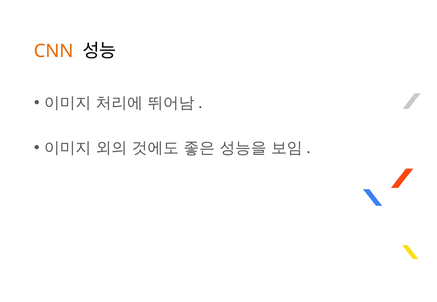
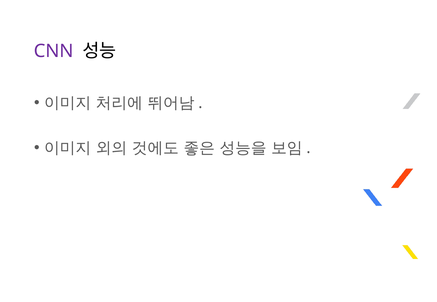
CNN colour: orange -> purple (54, 51)
